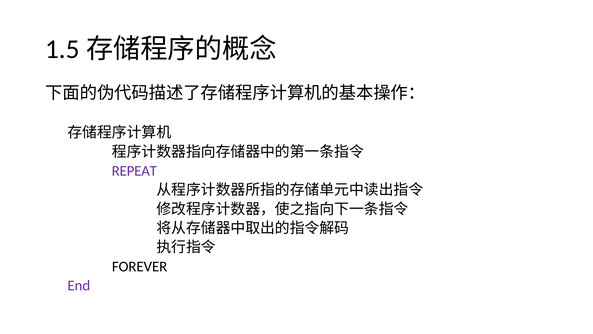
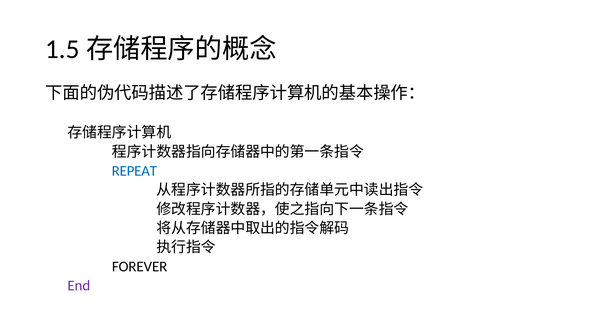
REPEAT colour: purple -> blue (134, 171)
